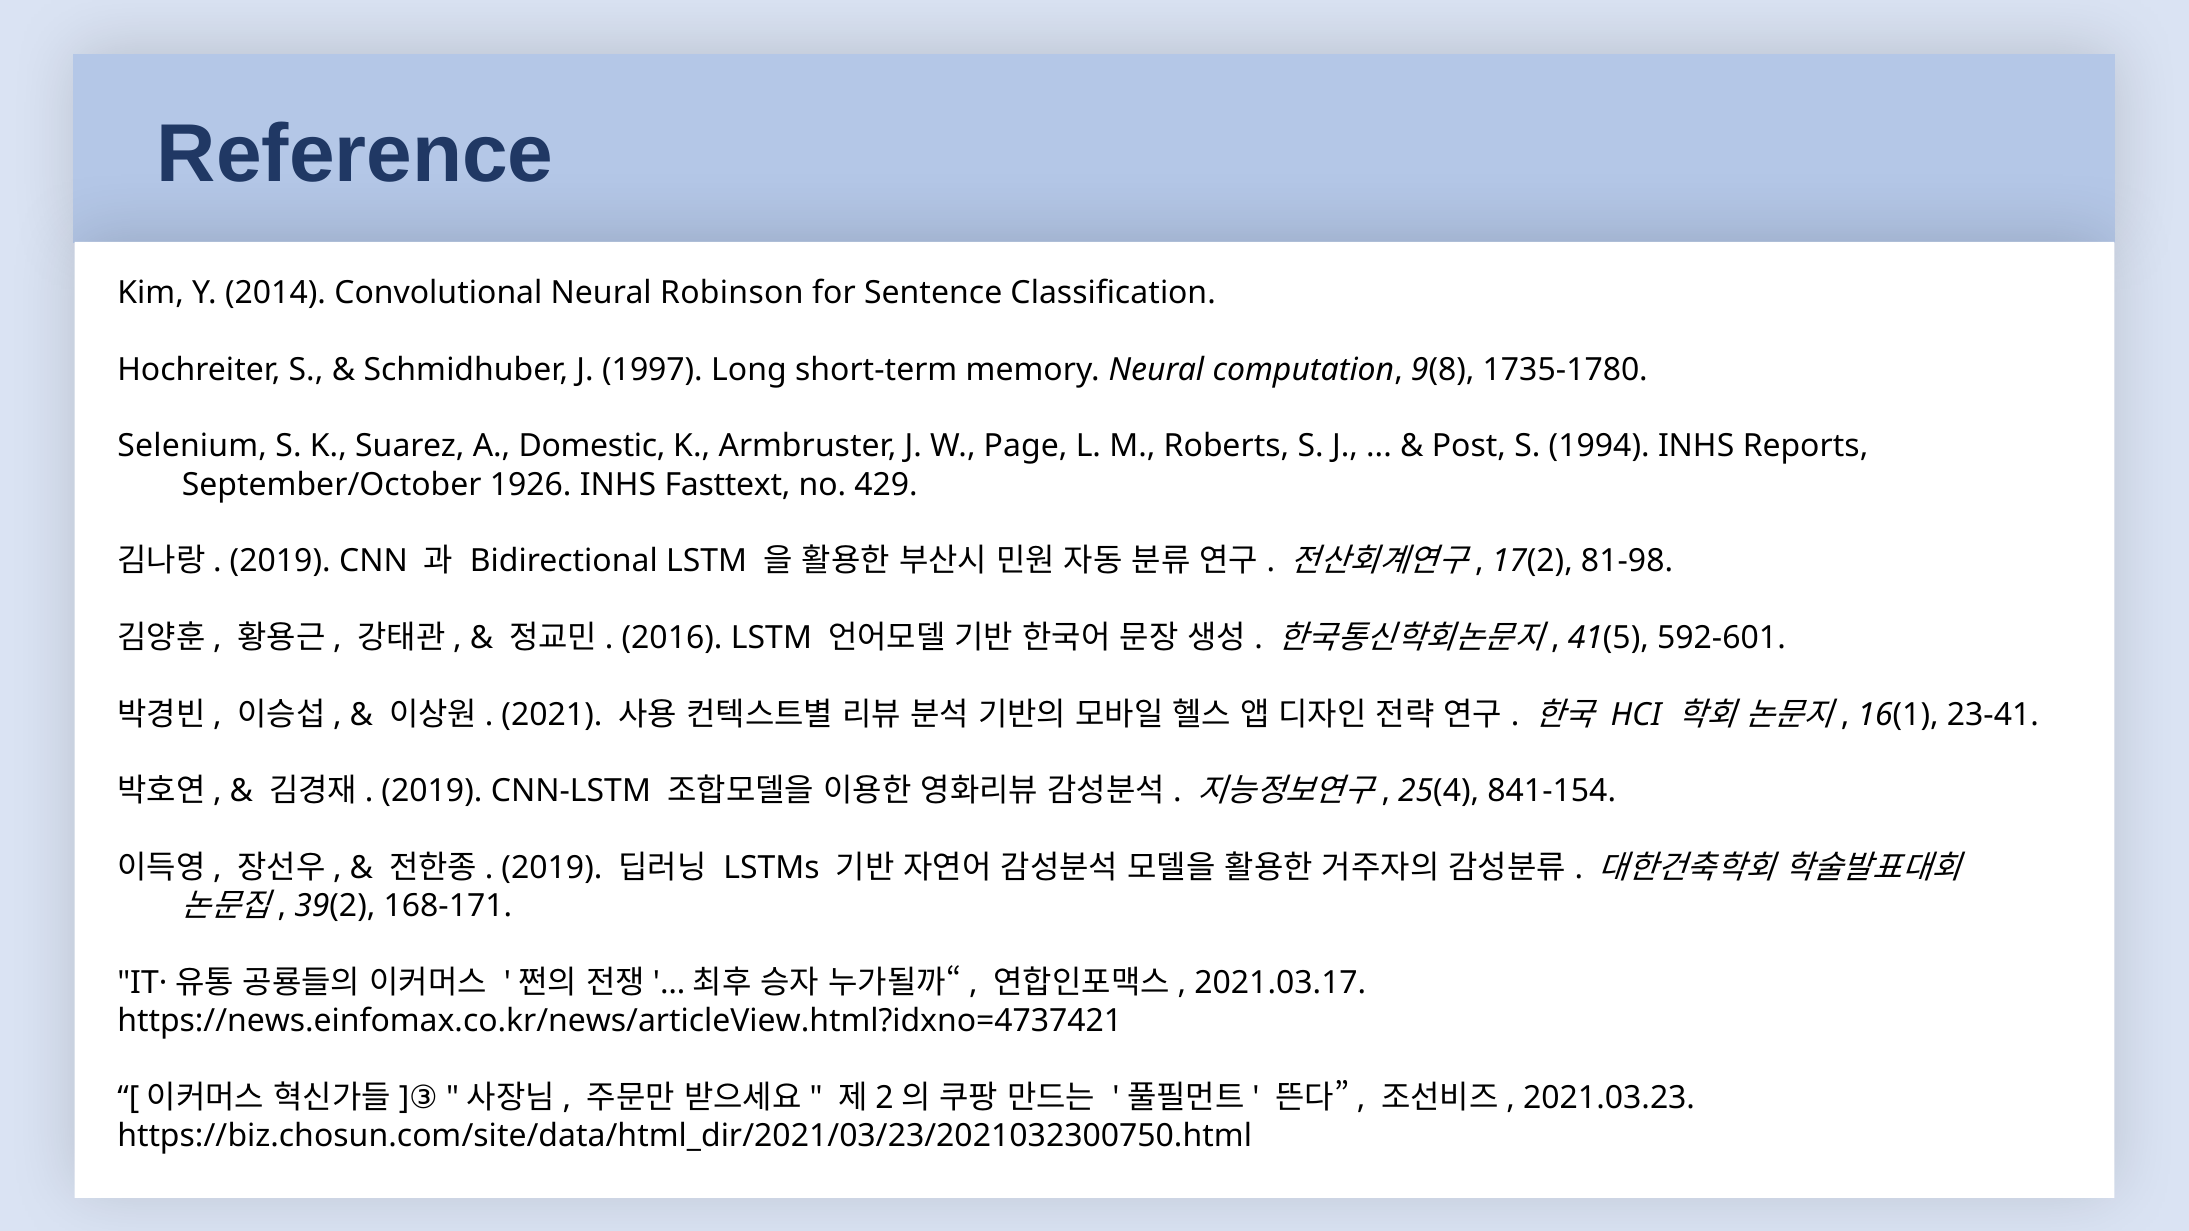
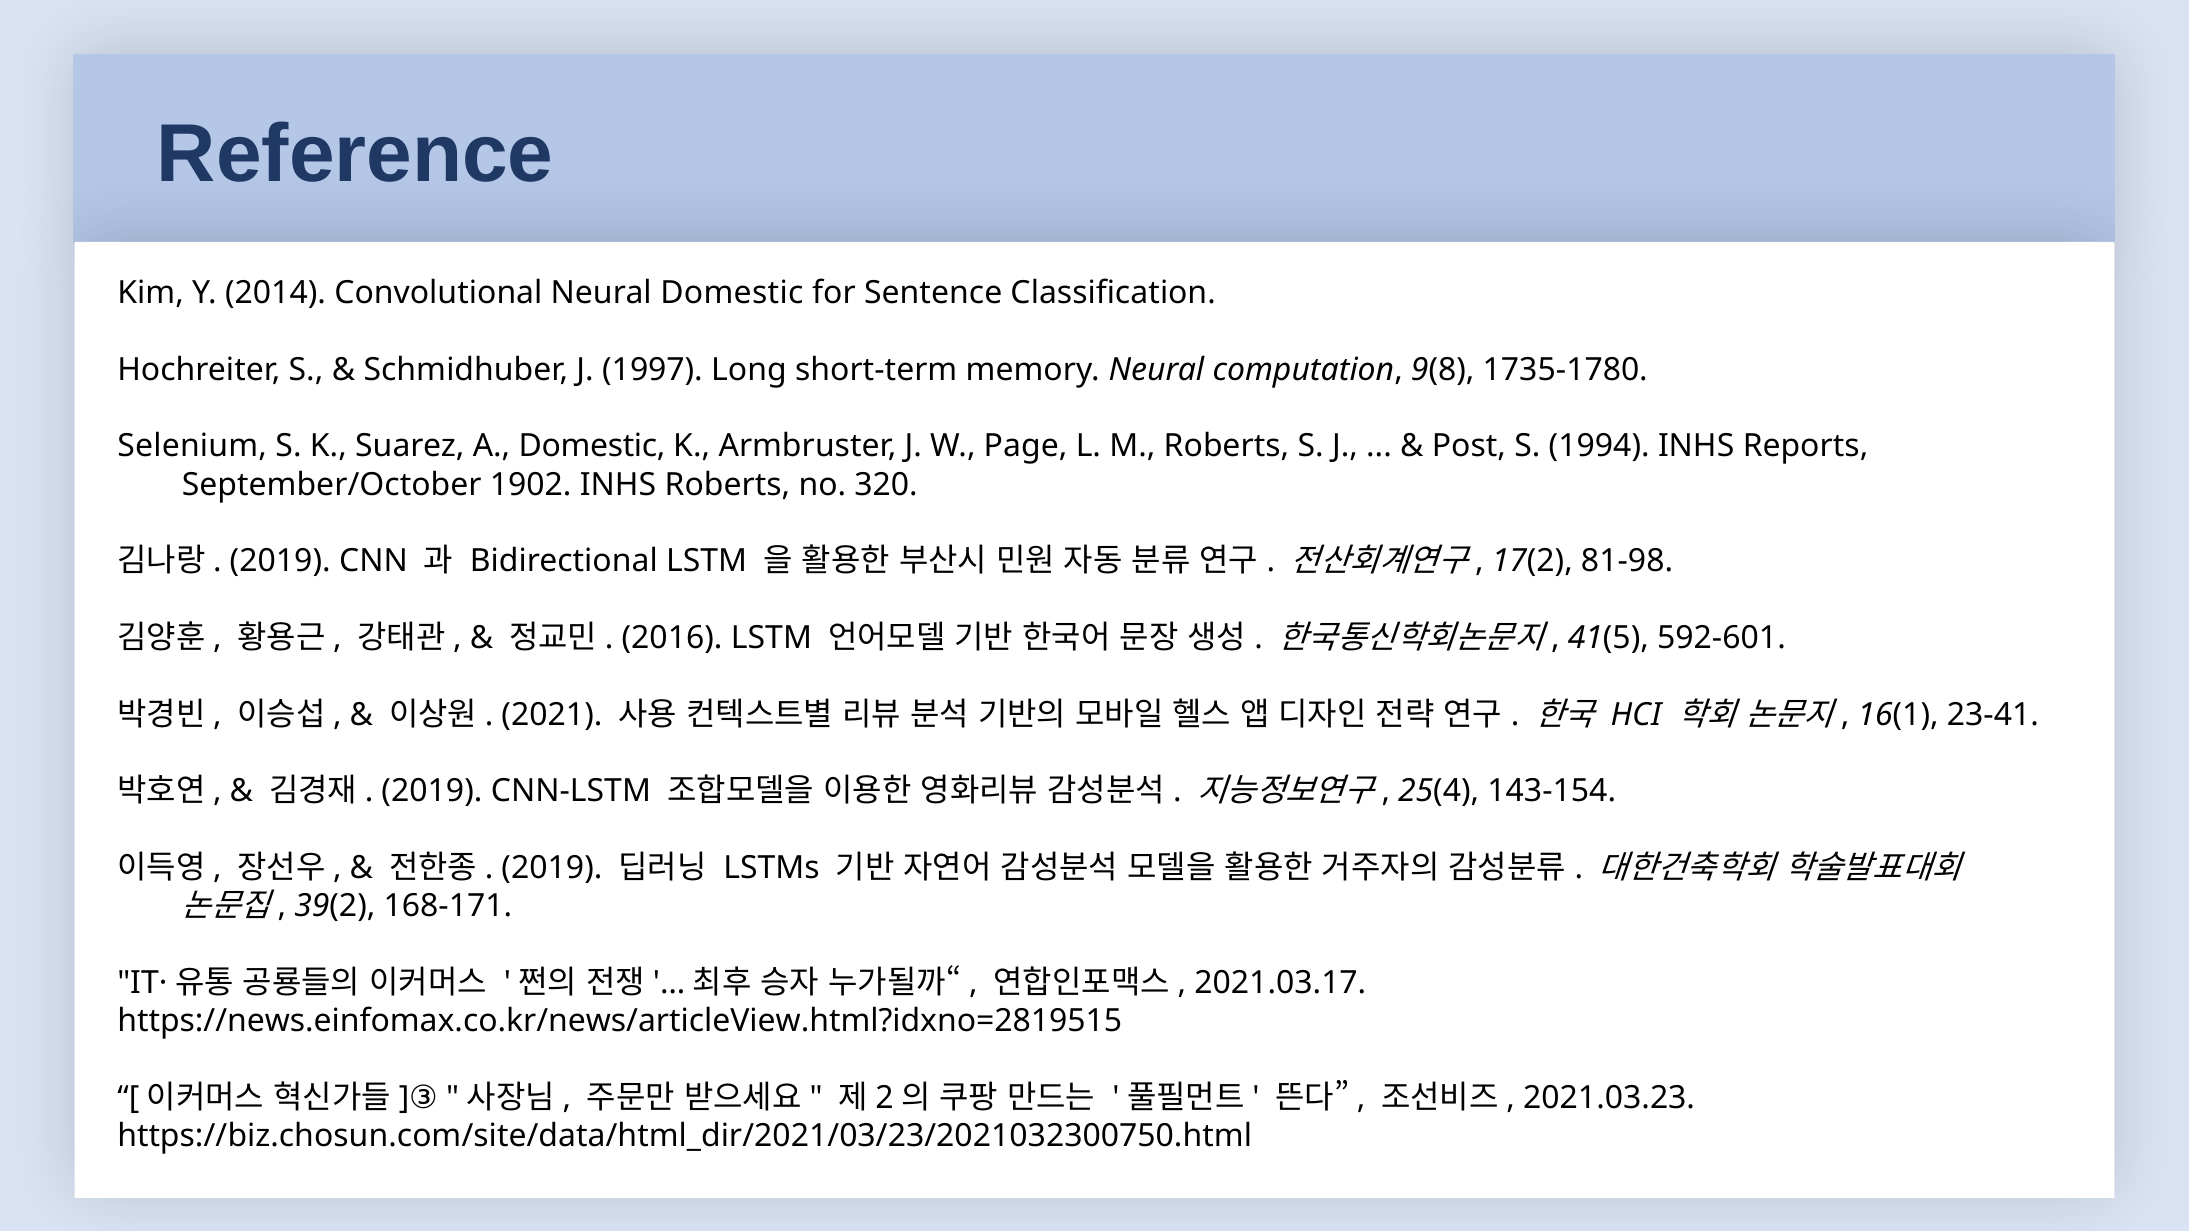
Neural Robinson: Robinson -> Domestic (732, 293)
1926: 1926 -> 1902 (531, 485)
INHS Fasttext: Fasttext -> Roberts (727, 485)
429: 429 -> 320 (886, 485)
841-154: 841-154 -> 143-154 (1552, 791)
https://news.einfomax.co.kr/news/articleView.html?idxno=4737421: https://news.einfomax.co.kr/news/articleView.html?idxno=4737421 -> https://news.einfomax.co.kr/news/articleView.html?idxno=2819515 (620, 1021)
